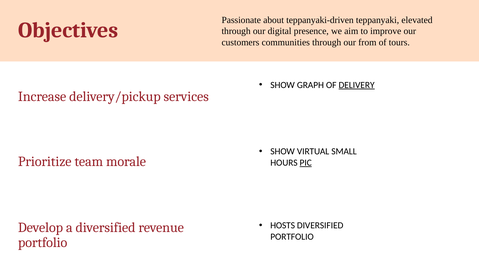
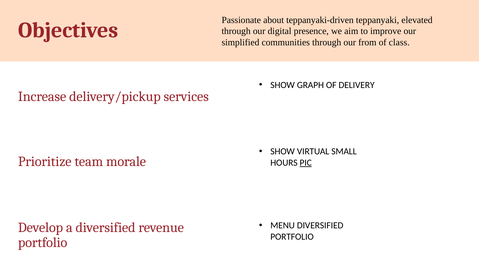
customers: customers -> simplified (240, 42)
tours: tours -> class (399, 42)
DELIVERY underline: present -> none (357, 85)
HOSTS: HOSTS -> MENU (283, 225)
